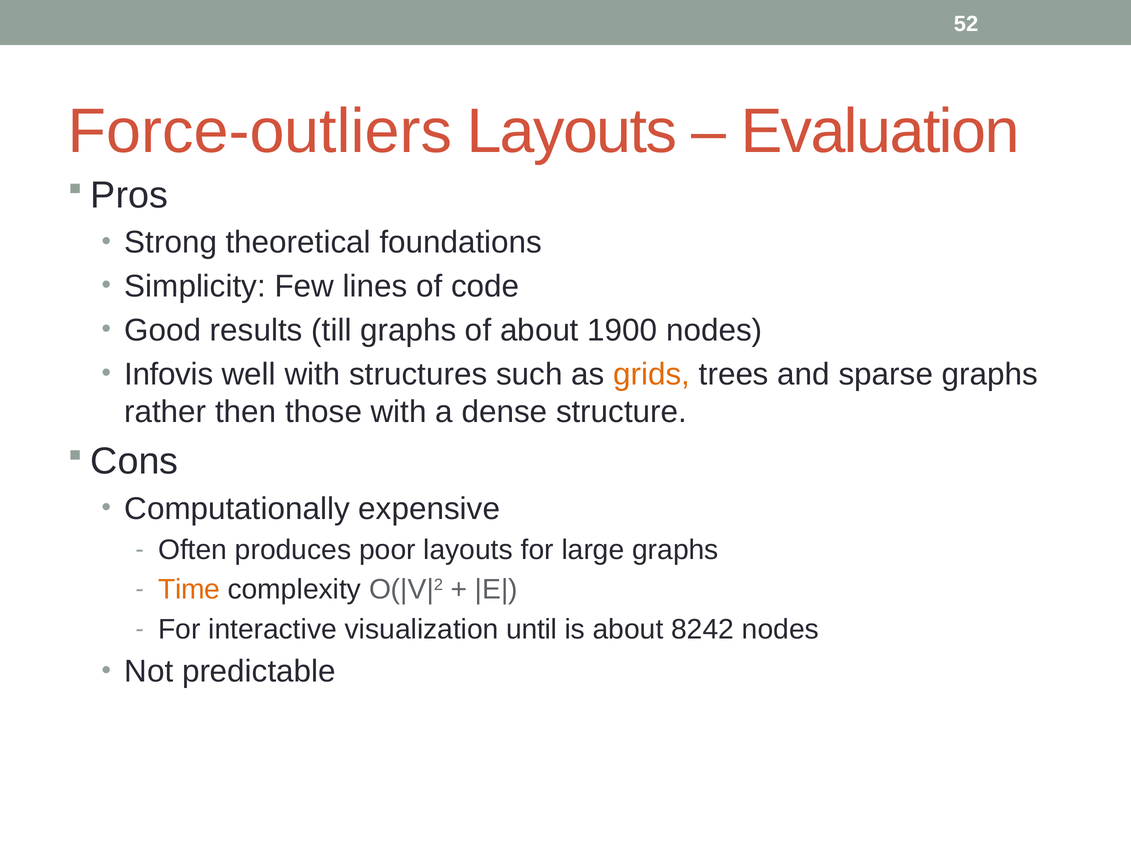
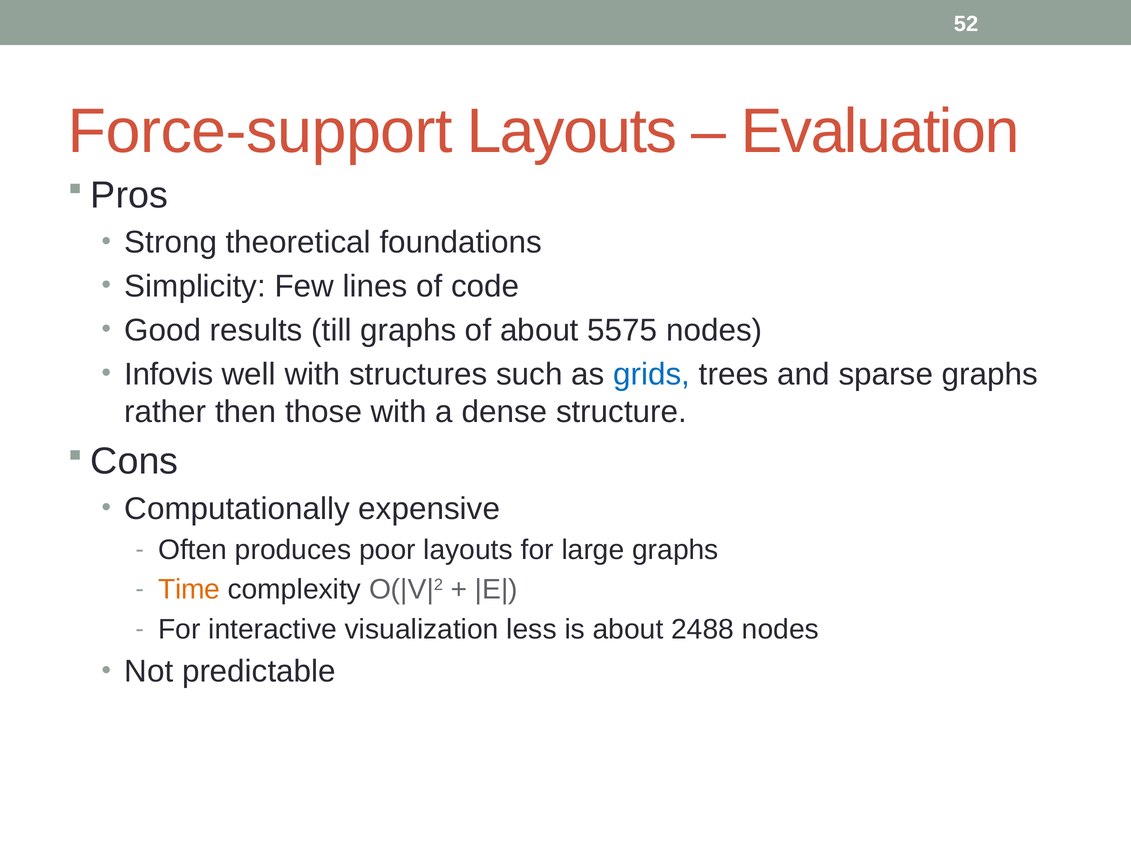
Force-outliers: Force-outliers -> Force-support (260, 132)
1900: 1900 -> 5575 (622, 330)
grids colour: orange -> blue (652, 374)
until: until -> less (532, 629)
8242: 8242 -> 2488 (703, 629)
